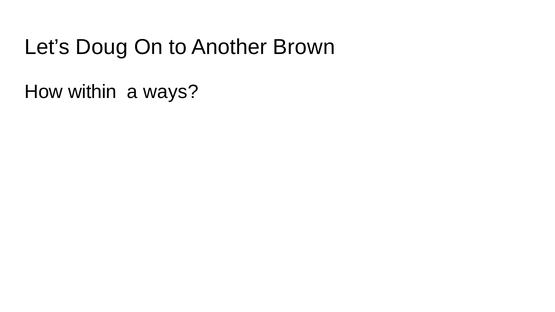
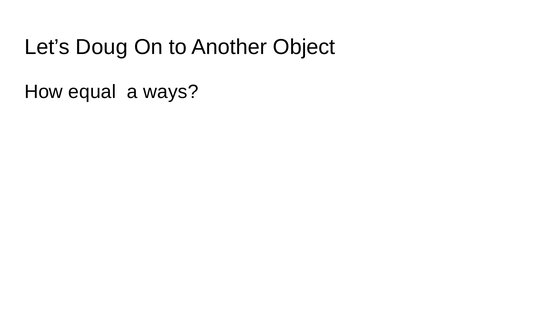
Brown: Brown -> Object (304, 47)
within: within -> equal (92, 92)
